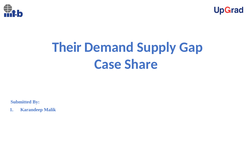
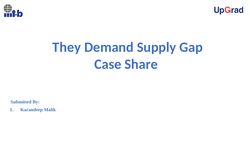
Their: Their -> They (67, 47)
